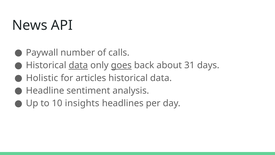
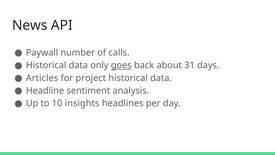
data underline: present -> none (78, 65)
Holistic: Holistic -> Articles (42, 78)
articles: articles -> project (91, 78)
